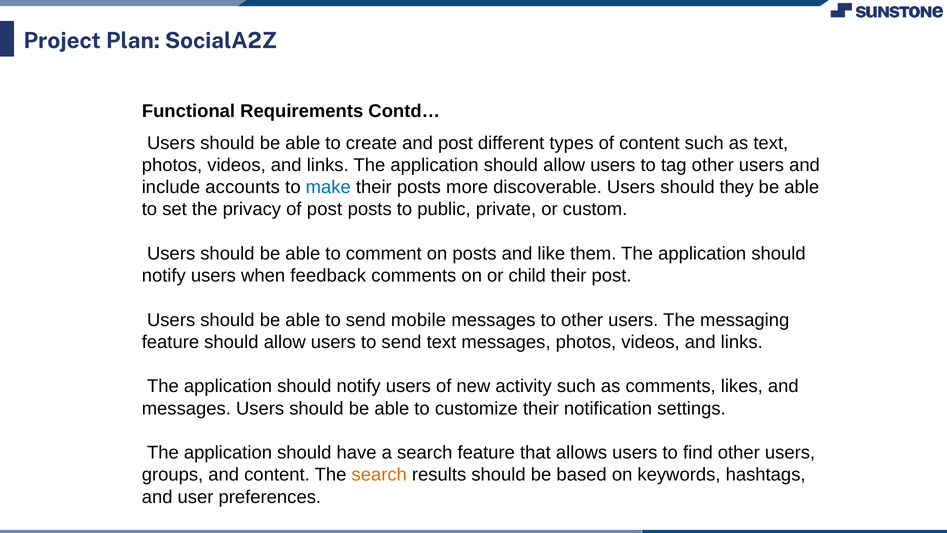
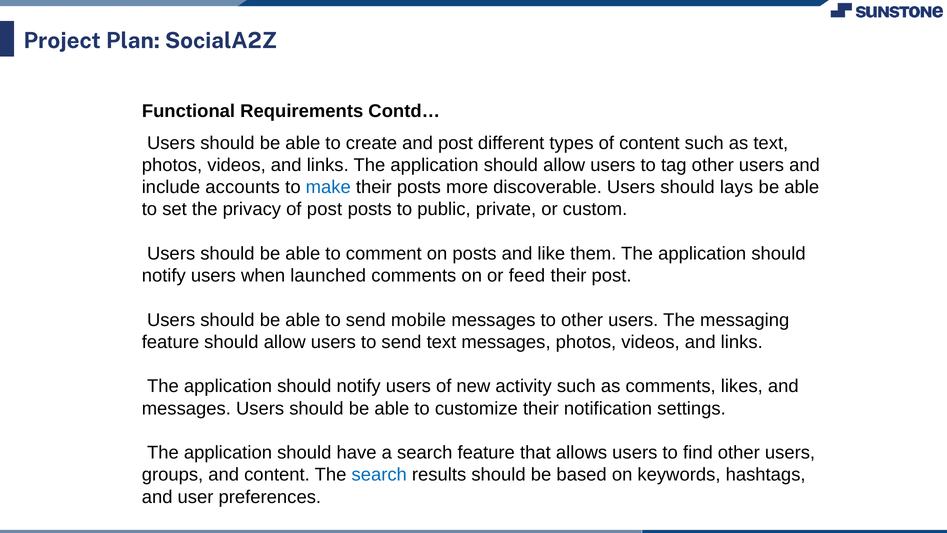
they: they -> lays (737, 187)
feedback: feedback -> launched (328, 276)
child: child -> feed (527, 276)
search colour: orange -> blue (379, 475)
